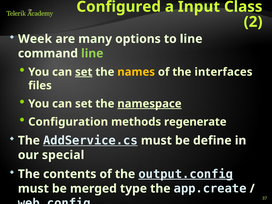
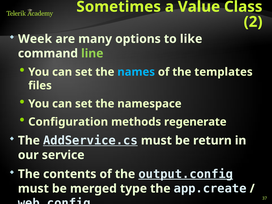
Configured: Configured -> Sometimes (119, 7)
Input: Input -> Value (199, 7)
to line: line -> like (191, 39)
set underline: present -> none (84, 72)
names colour: yellow -> light blue (136, 72)
interfaces: interfaces -> templates (223, 72)
namespace underline: present -> none (149, 104)
define: define -> return (212, 140)
special: special -> service (63, 155)
